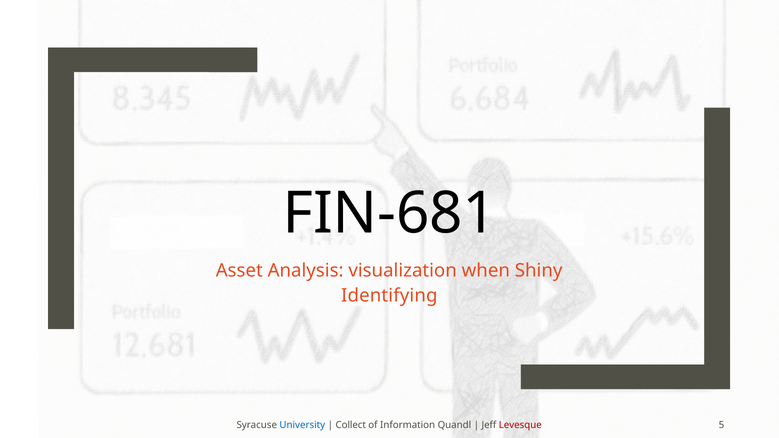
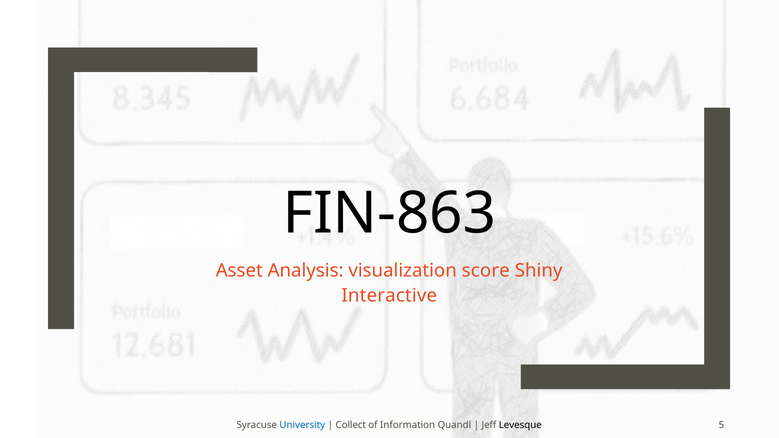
FIN-681: FIN-681 -> FIN-863 (390, 214)
when: when -> score (486, 271)
Identifying: Identifying -> Interactive (389, 296)
Levesque colour: red -> black (520, 425)
